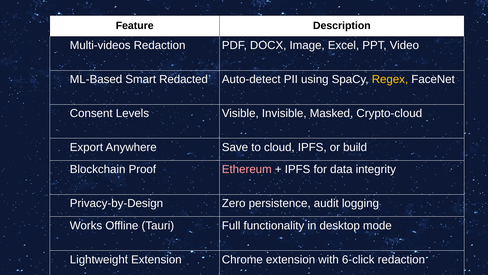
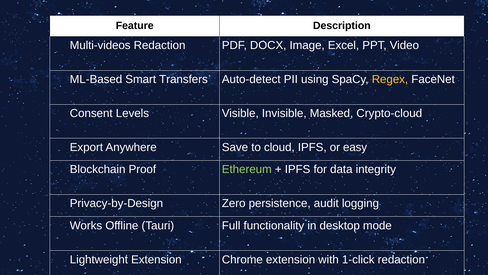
Redacted: Redacted -> Transfers (184, 79)
build: build -> easy (355, 147)
Ethereum colour: pink -> light green (247, 169)
6-click: 6-click -> 1-click (358, 259)
